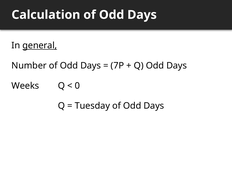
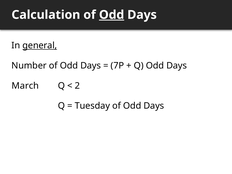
Odd underline: none -> present (112, 15)
Weeks: Weeks -> March (25, 86)
0: 0 -> 2 (77, 86)
